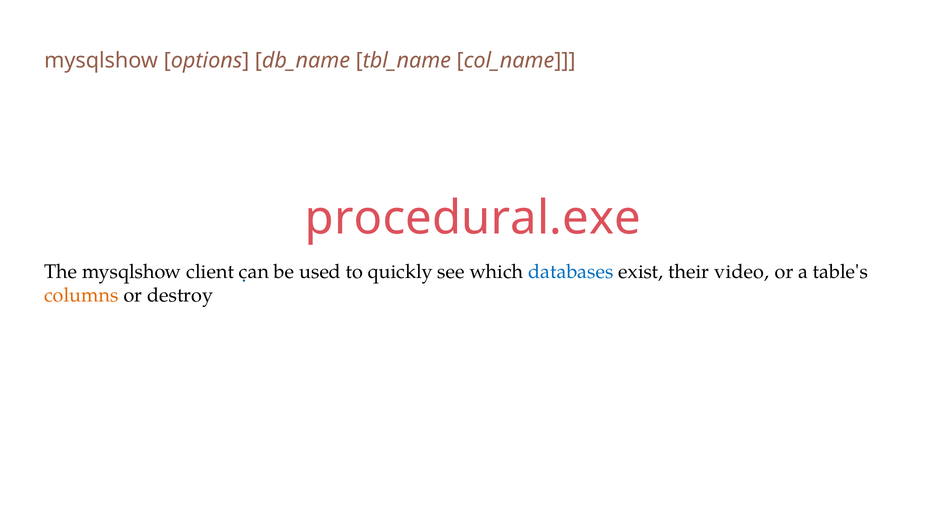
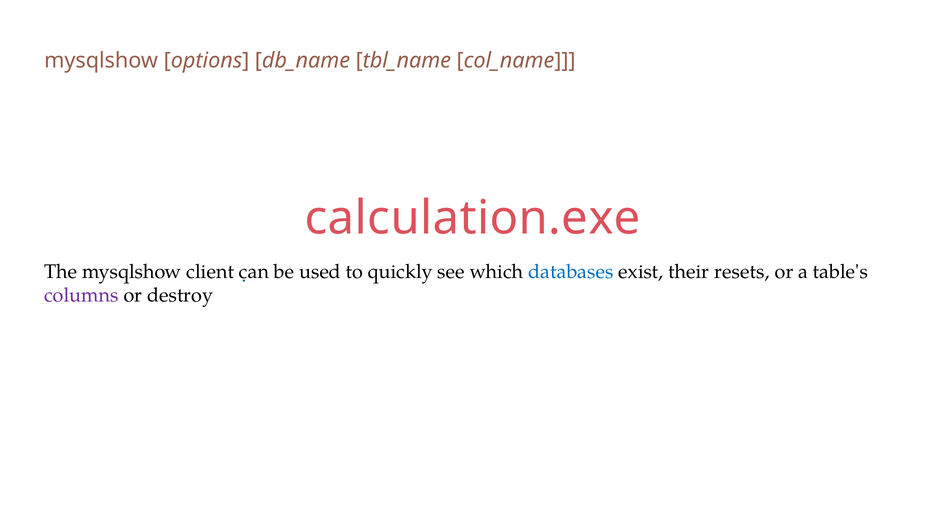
procedural.exe: procedural.exe -> calculation.exe (473, 218)
video: video -> resets (742, 272)
columns colour: orange -> purple (81, 295)
